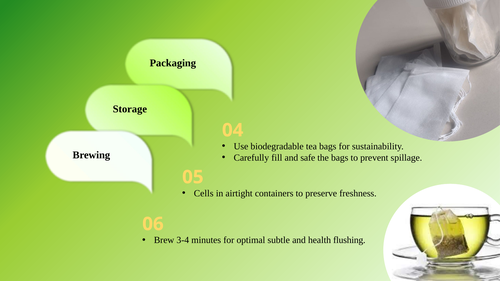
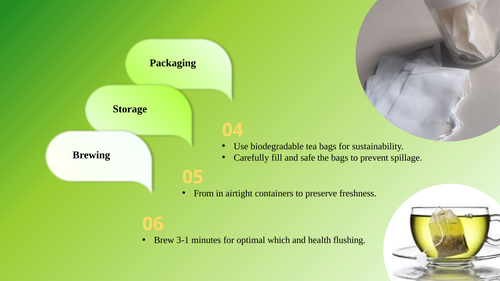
Cells: Cells -> From (204, 193)
3-4: 3-4 -> 3-1 (183, 240)
subtle: subtle -> which (279, 240)
